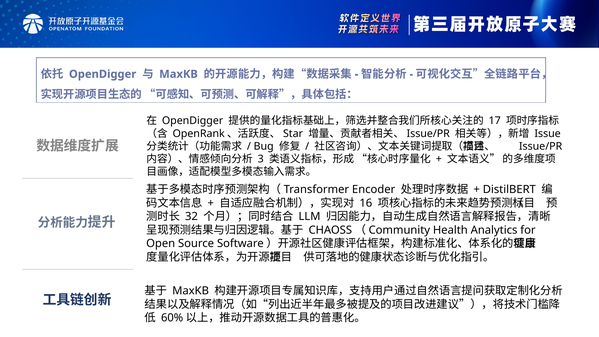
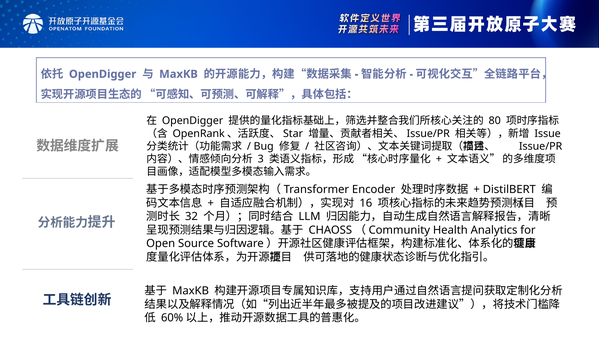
17: 17 -> 80 (495, 121)
